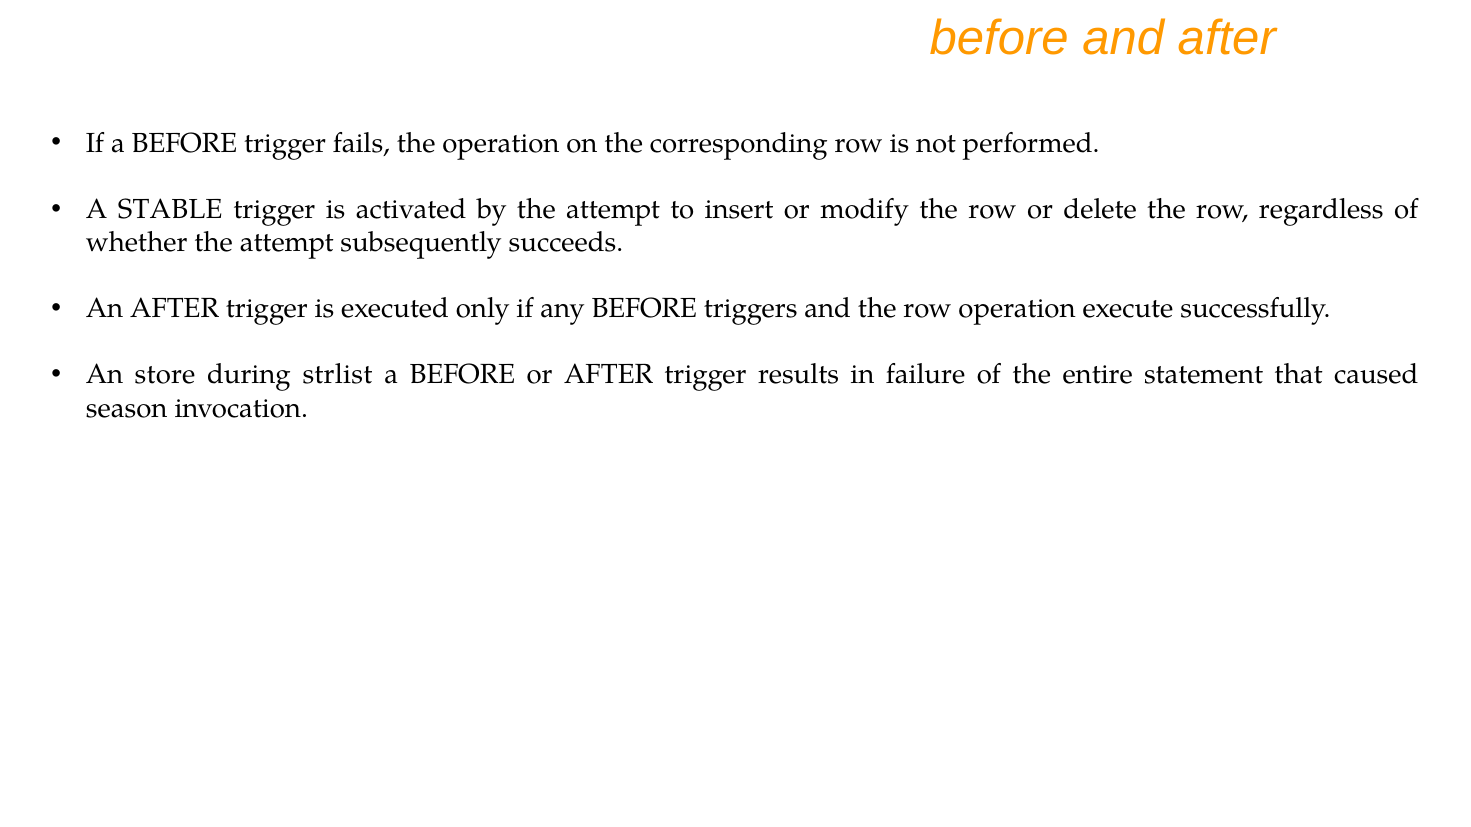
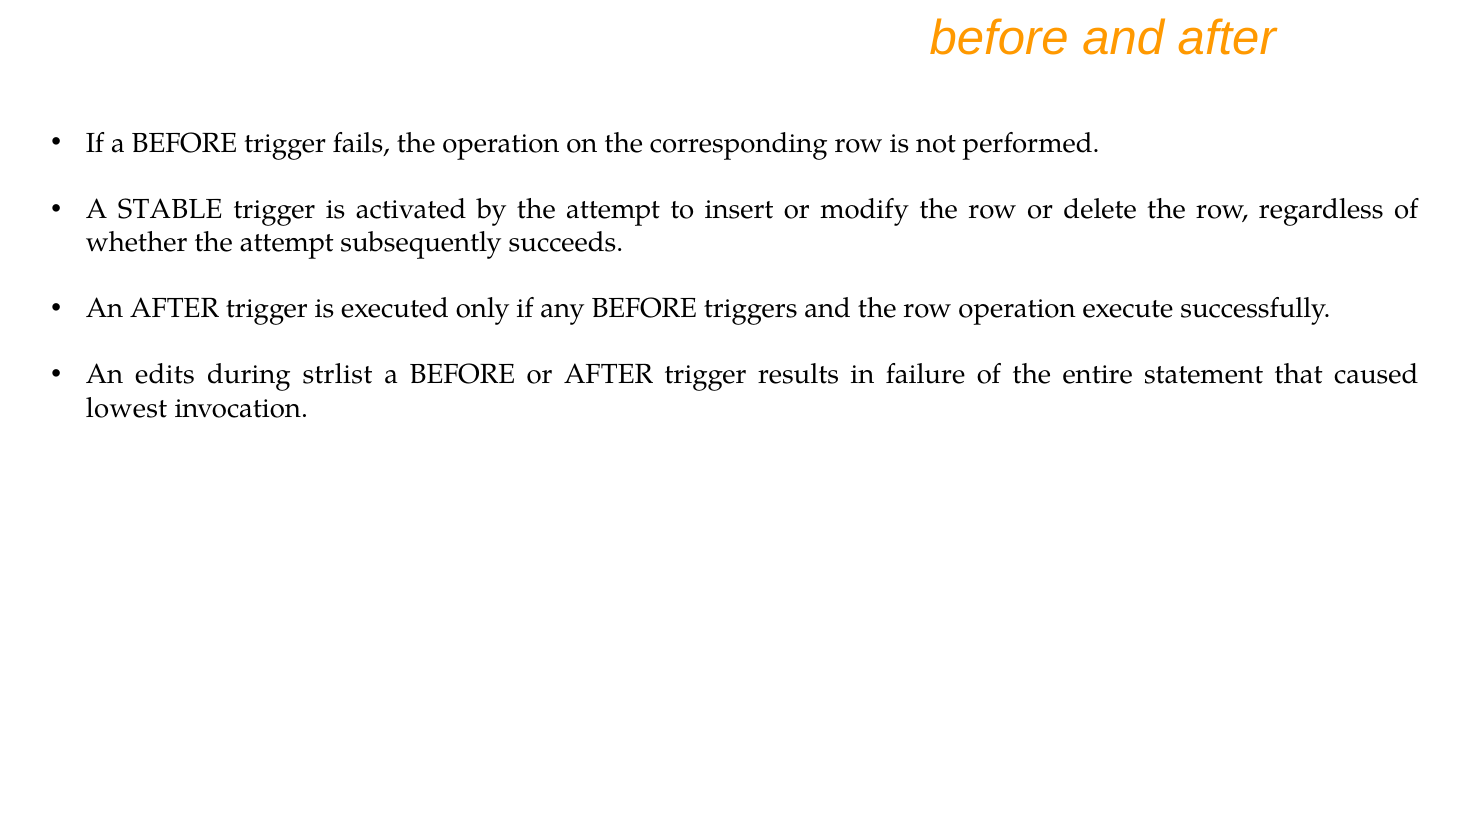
store: store -> edits (165, 375)
season: season -> lowest (127, 408)
